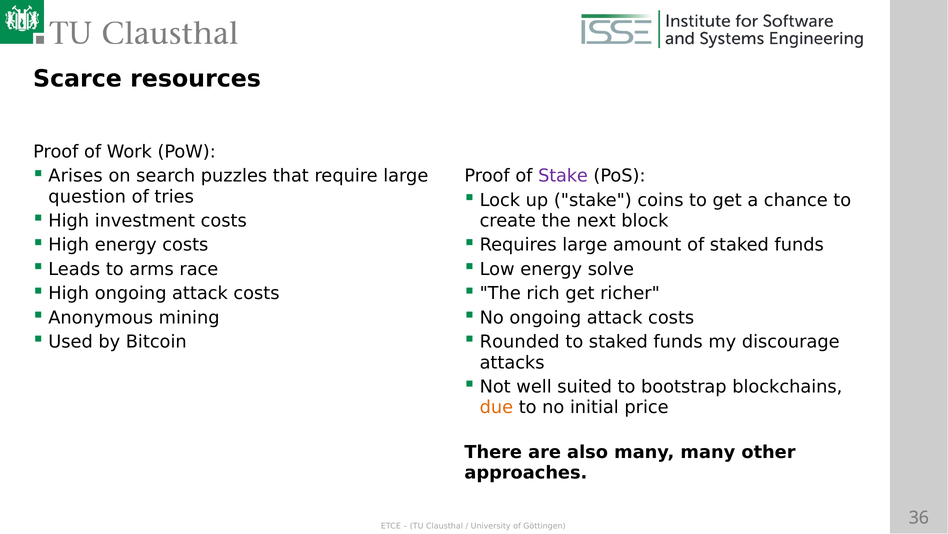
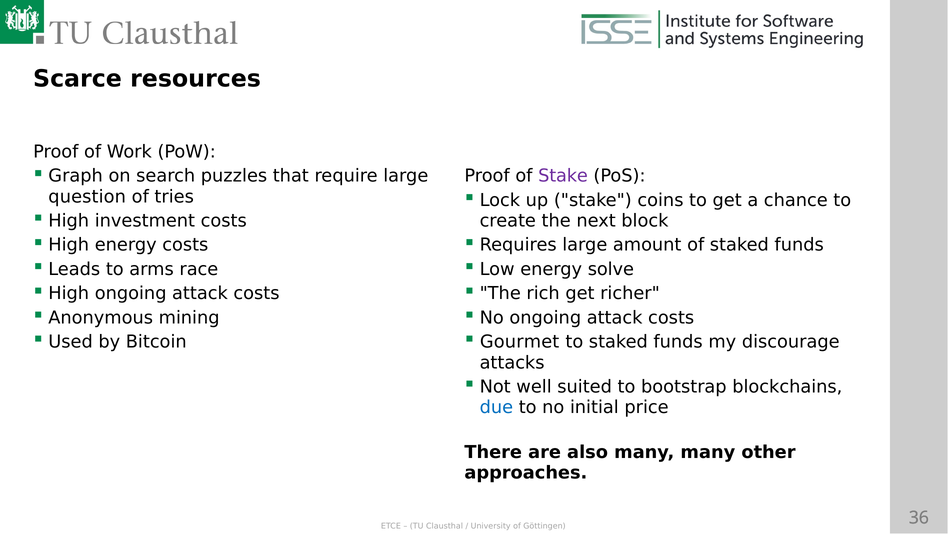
Arises: Arises -> Graph (76, 176)
Rounded: Rounded -> Gourmet (520, 342)
due colour: orange -> blue (496, 407)
